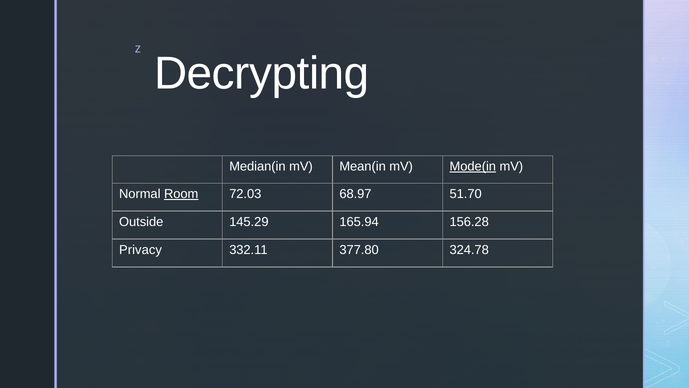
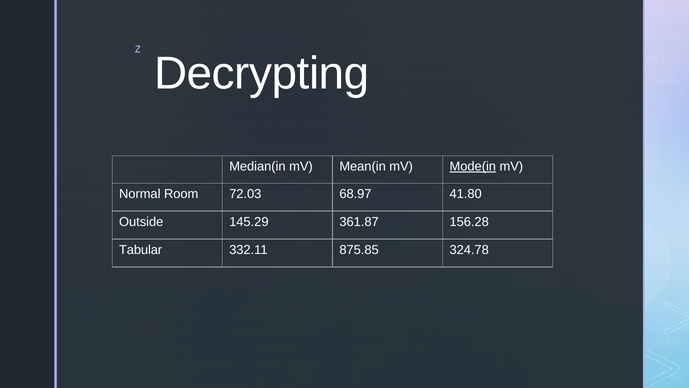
Room underline: present -> none (181, 194)
51.70: 51.70 -> 41.80 (466, 194)
165.94: 165.94 -> 361.87 (359, 222)
Privacy: Privacy -> Tabular (141, 250)
377.80: 377.80 -> 875.85 (359, 250)
